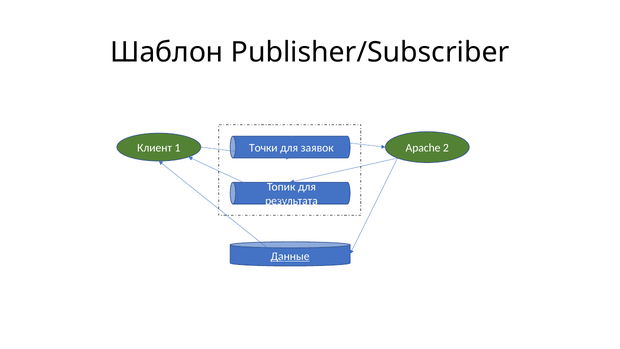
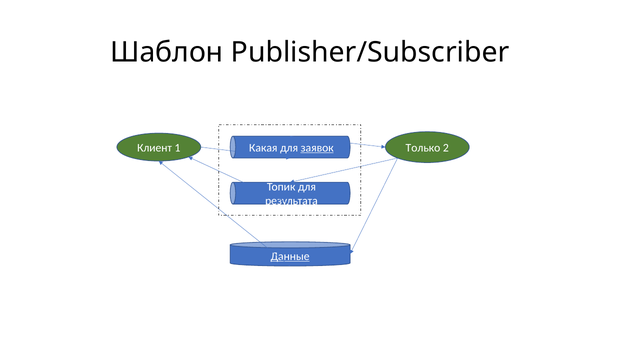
Точки: Точки -> Какая (263, 148)
заявок underline: none -> present (317, 148)
Apache: Apache -> Только (423, 148)
